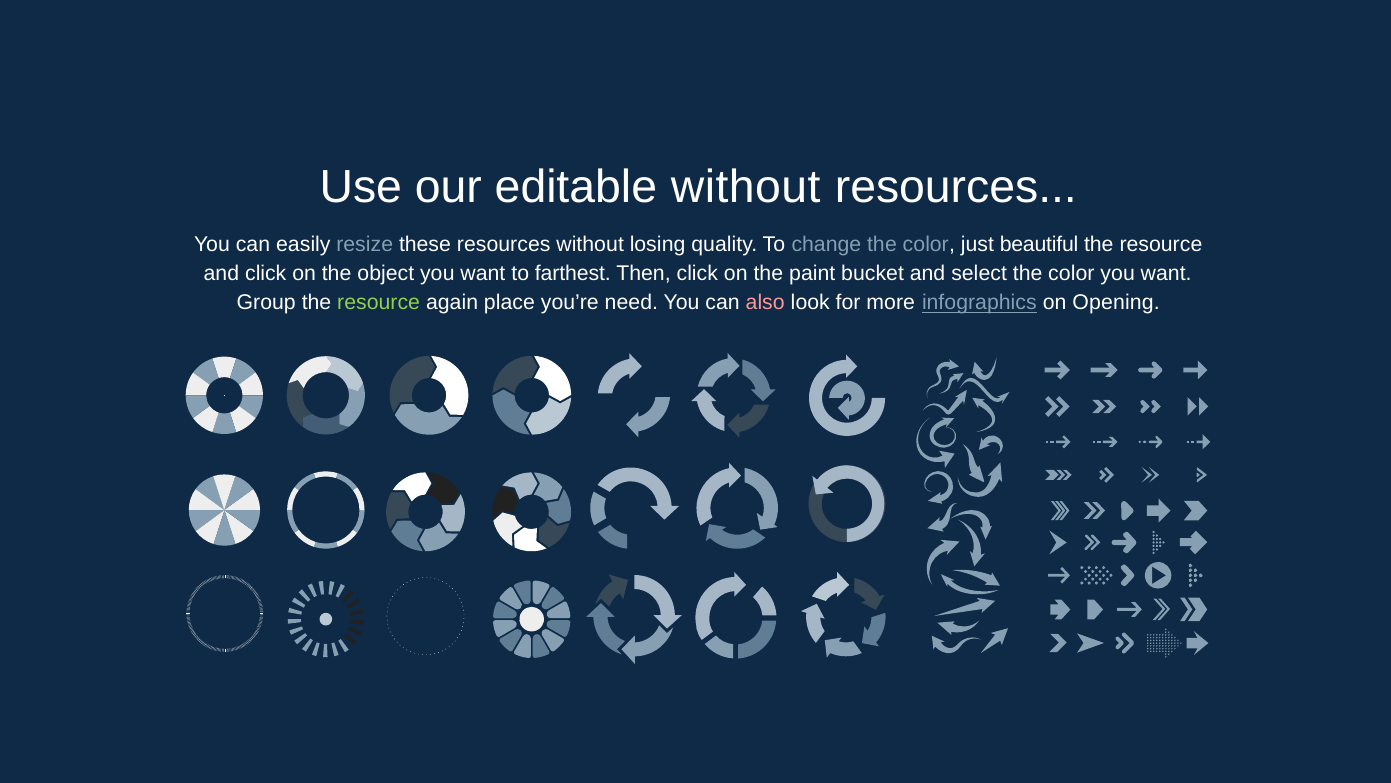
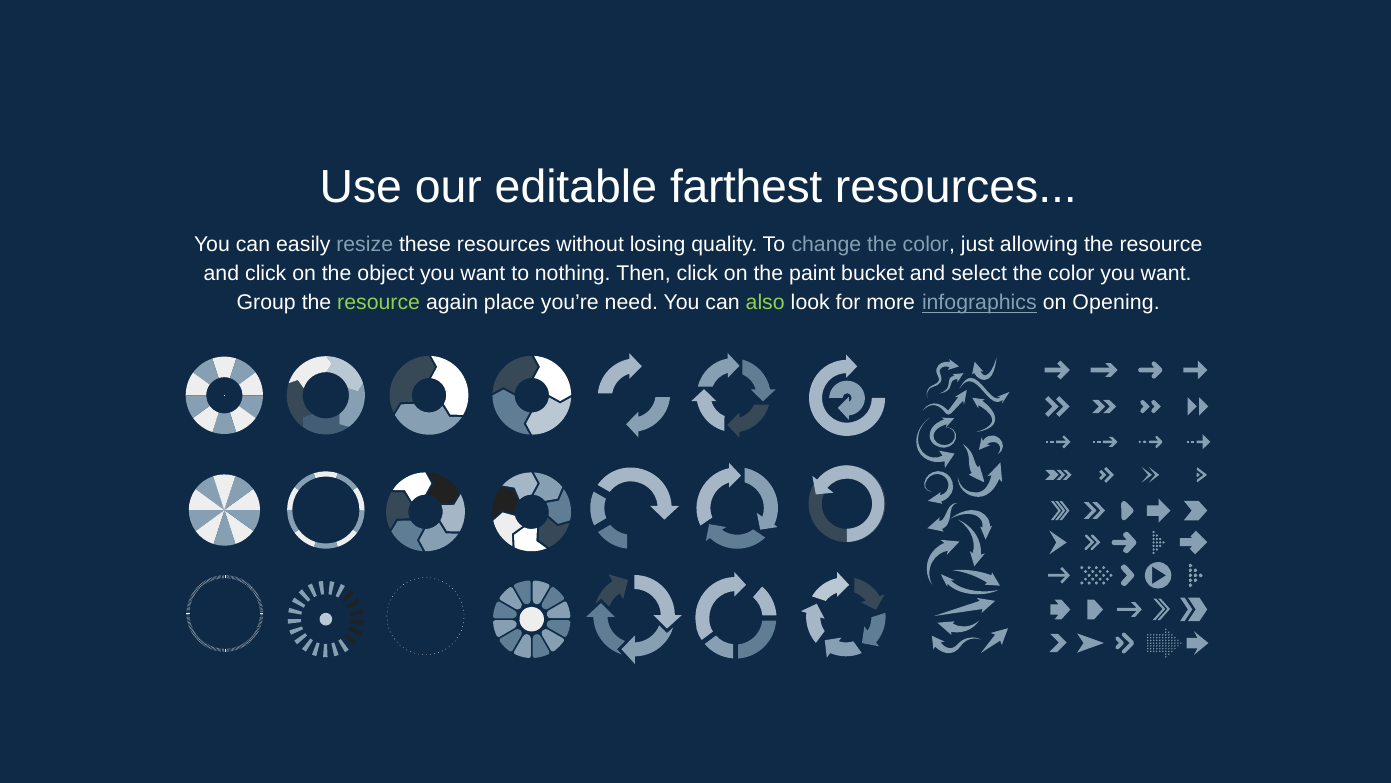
editable without: without -> farthest (746, 187)
beautiful: beautiful -> allowing (1039, 244)
farthest: farthest -> nothing (573, 273)
also colour: pink -> light green (765, 303)
